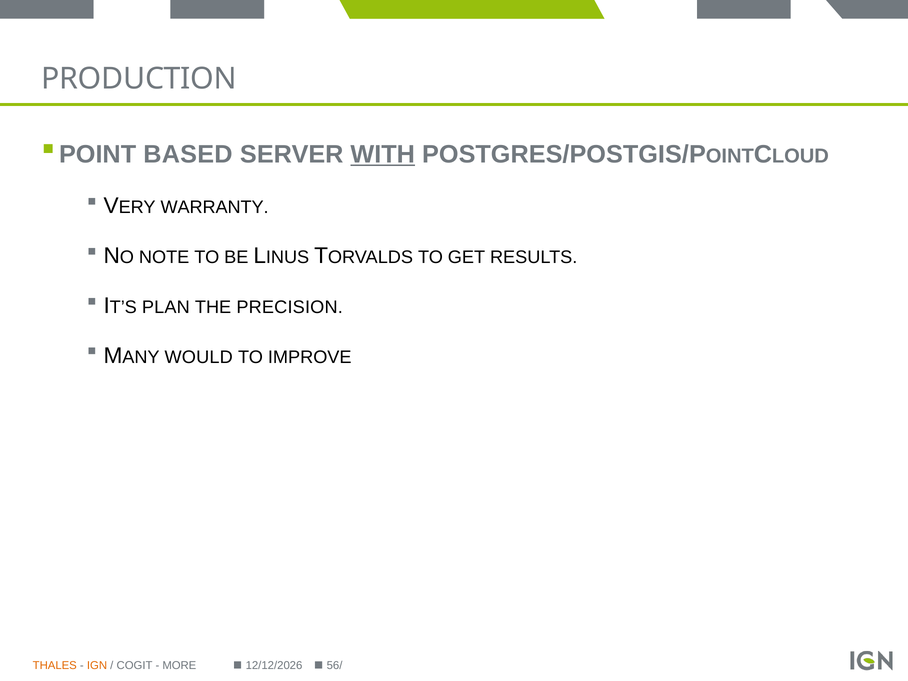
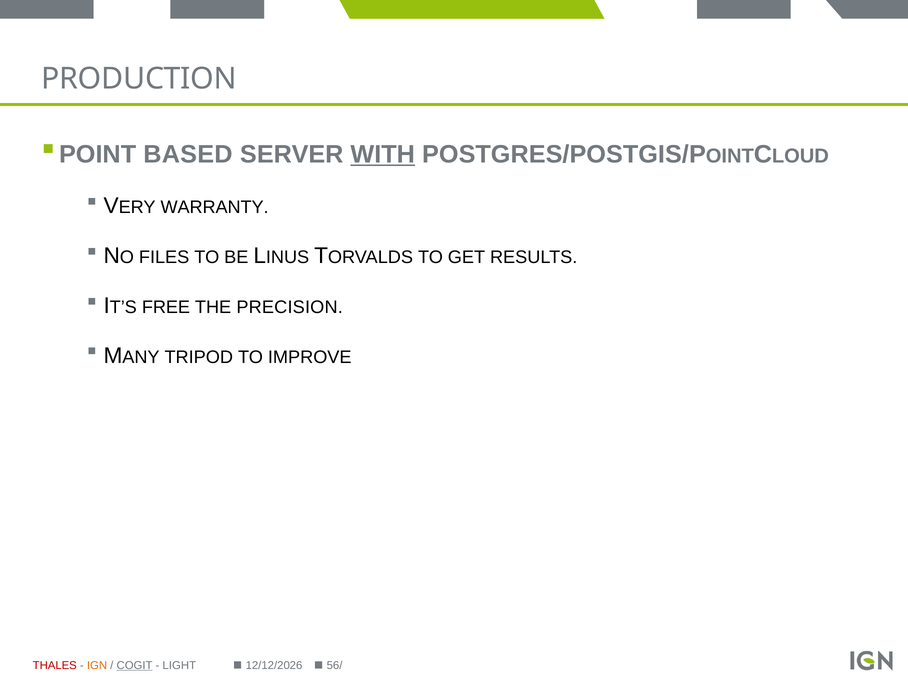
NOTE: NOTE -> FILES (164, 257)
PLAN: PLAN -> FREE (166, 307)
WOULD: WOULD -> TRIPOD (199, 357)
THALES colour: orange -> red (55, 665)
COGIT underline: none -> present (135, 665)
MORE: MORE -> LIGHT (179, 665)
